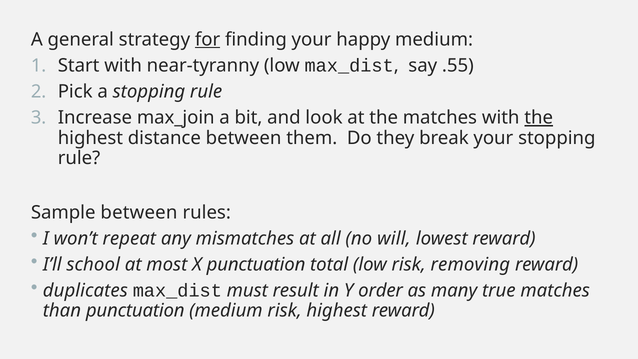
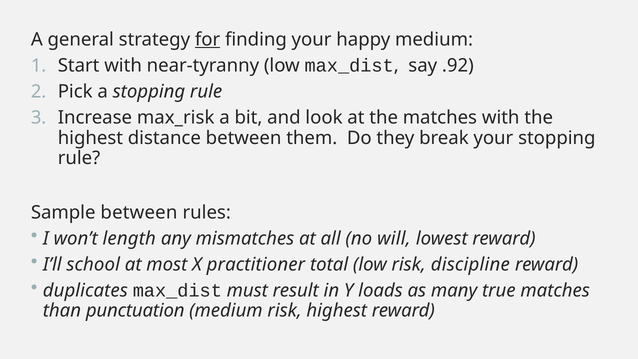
.55: .55 -> .92 (458, 66)
max_join: max_join -> max_risk (176, 118)
the underline: present -> none (539, 118)
repeat: repeat -> length (129, 238)
X punctuation: punctuation -> practitioner (256, 264)
removing: removing -> discipline (470, 264)
order: order -> loads (381, 291)
